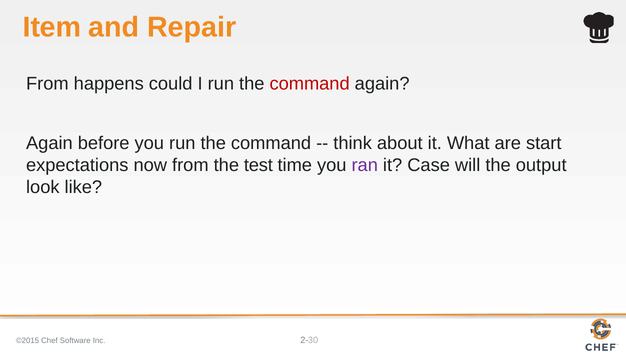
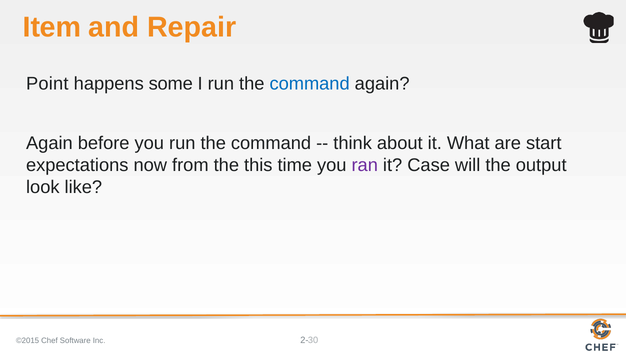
From: From -> Point (47, 84)
could: could -> some (171, 84)
command colour: red -> blue (310, 84)
test: test -> this (258, 165)
